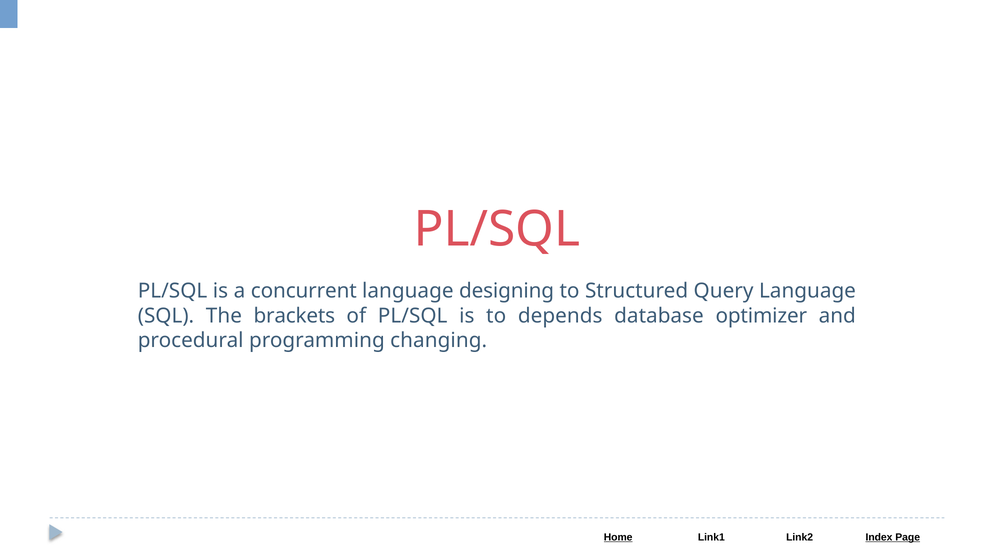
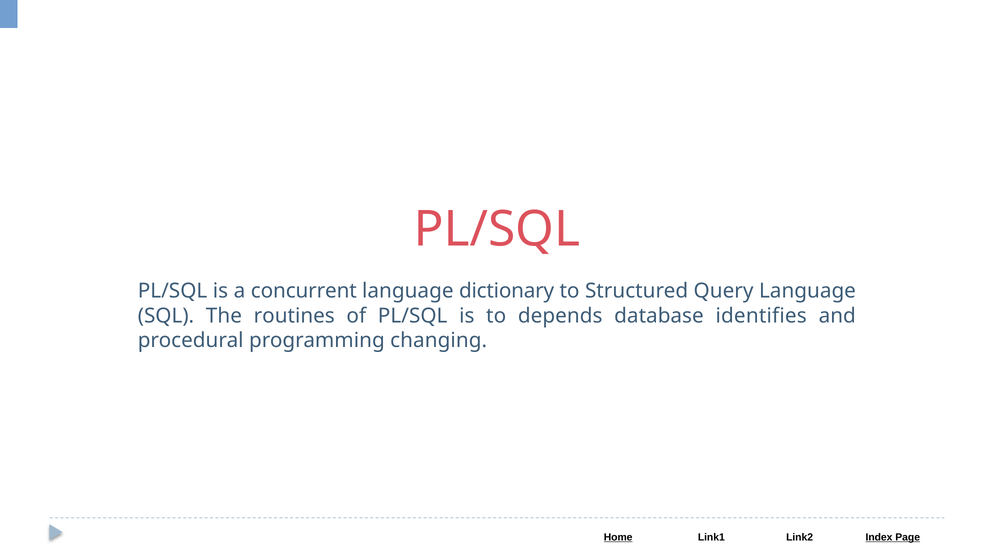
designing: designing -> dictionary (507, 291)
brackets: brackets -> routines (294, 316)
optimizer: optimizer -> identifies (761, 316)
